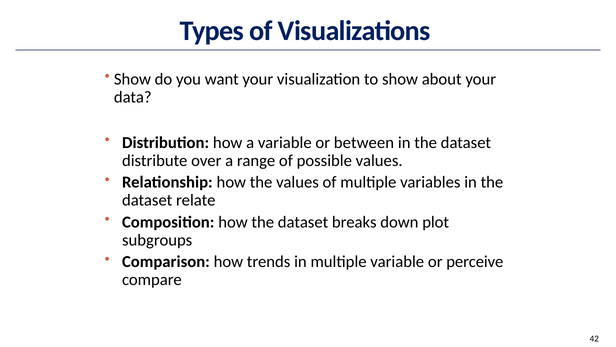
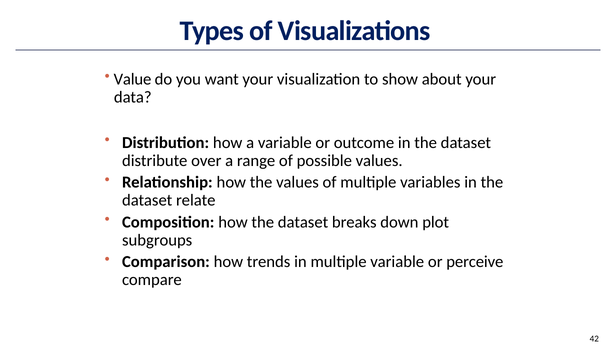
Show: Show -> Value (133, 79)
between: between -> outcome (364, 142)
